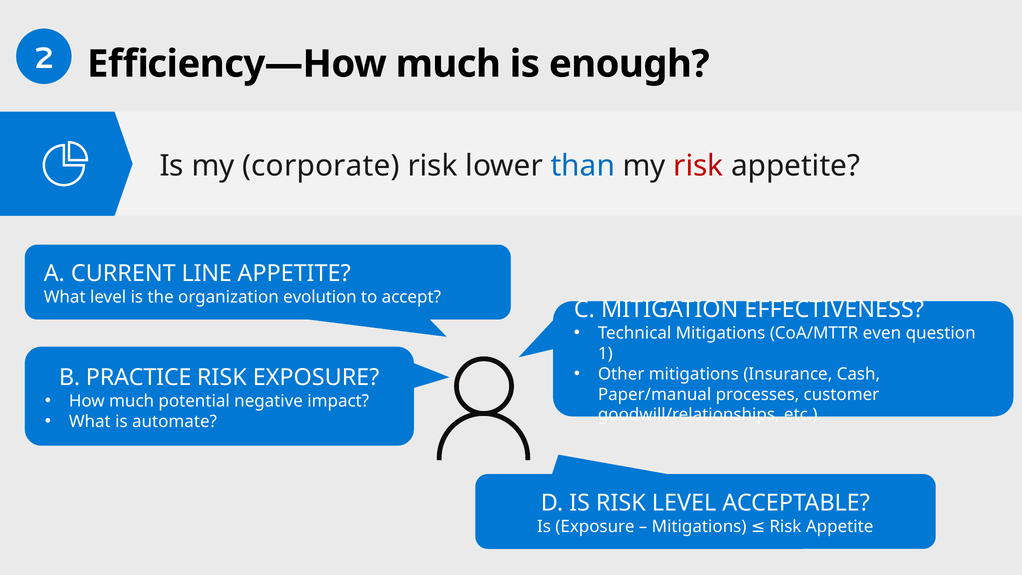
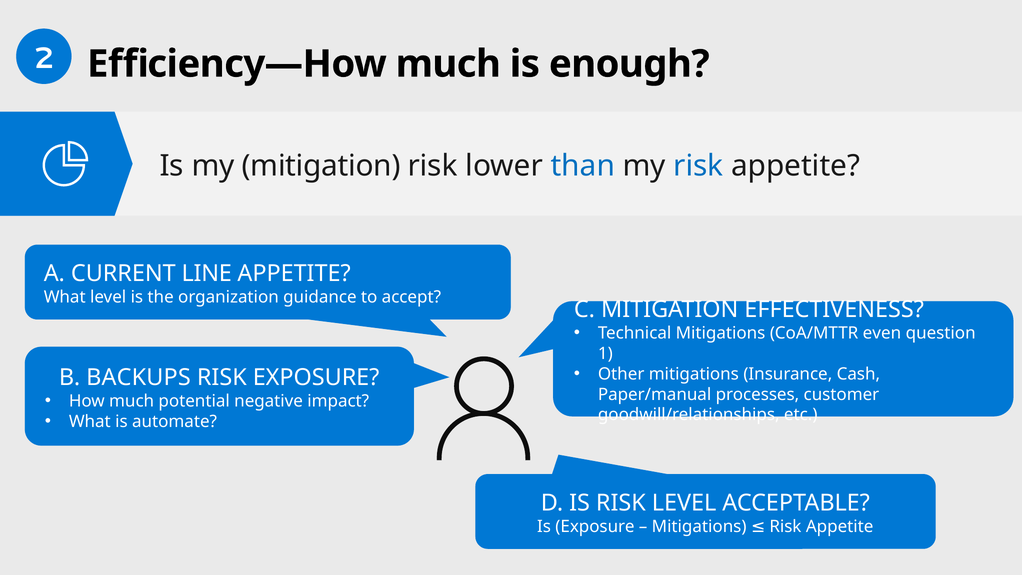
my corporate: corporate -> mitigation (321, 166)
risk colour: red -> blue (698, 166)
evolution: evolution -> guidance (320, 297)
PRACTICE: PRACTICE -> BACKUPS (138, 377)
